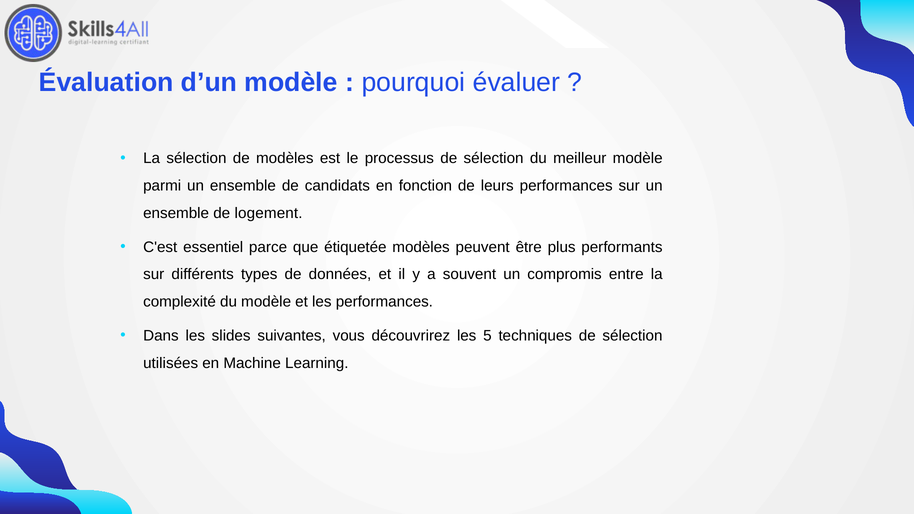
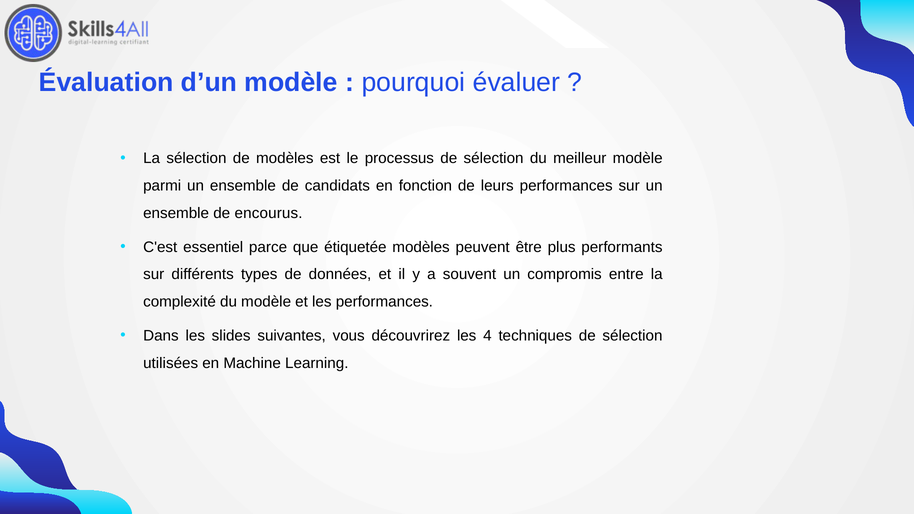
logement: logement -> encourus (269, 213)
5: 5 -> 4 (487, 336)
